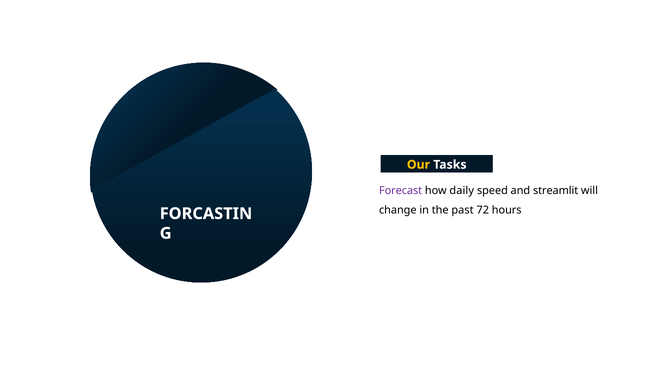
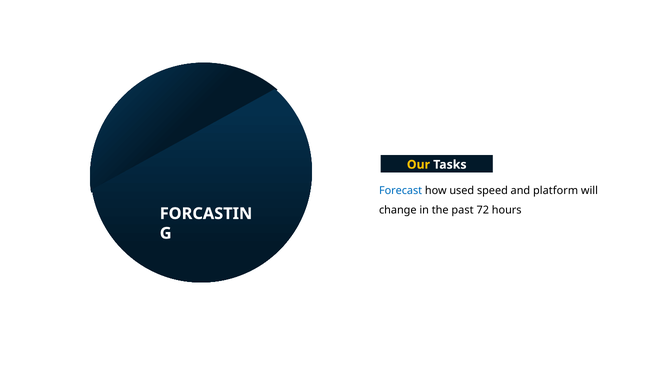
Forecast colour: purple -> blue (401, 190)
daily: daily -> used (462, 190)
streamlit: streamlit -> platform (556, 190)
